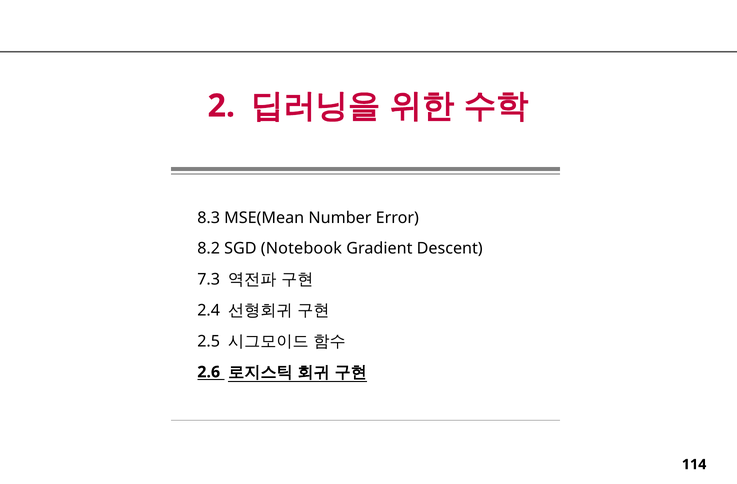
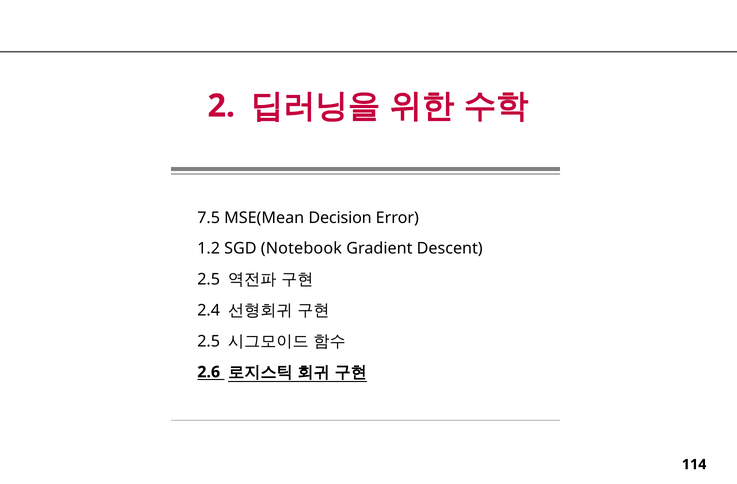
8.3: 8.3 -> 7.5 (209, 218)
Number: Number -> Decision (340, 218)
8.2: 8.2 -> 1.2 (209, 249)
7.3: 7.3 -> 2.5 (209, 280)
